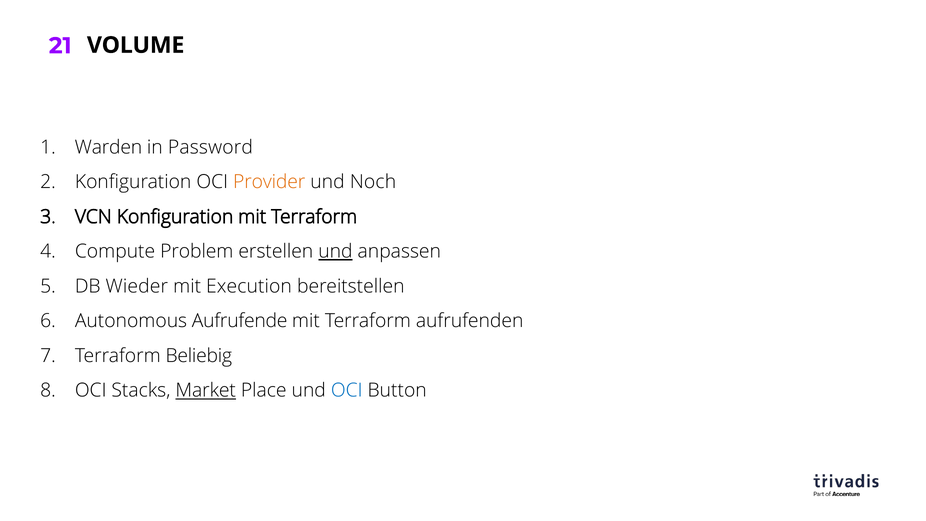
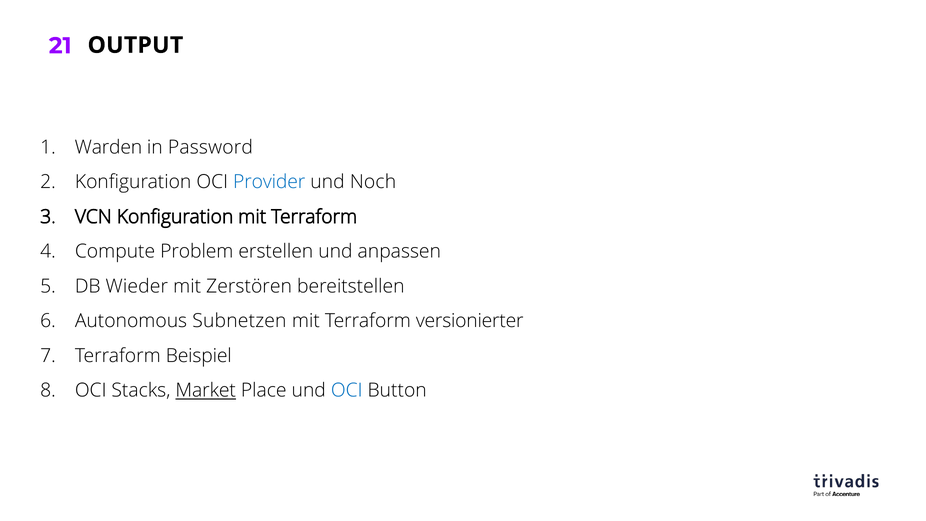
VOLUME: VOLUME -> OUTPUT (135, 45)
Provider colour: orange -> blue (269, 182)
und underline: present -> none (335, 251)
Execution: Execution -> Zerstören (249, 286)
Aufrufende: Aufrufende -> Subnetzen (239, 321)
aufrufenden: aufrufenden -> versionierter (470, 321)
Beliebig: Beliebig -> Beispiel (199, 356)
